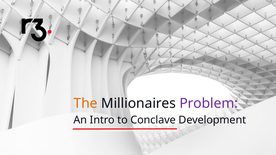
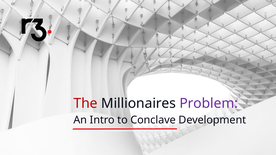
The colour: orange -> red (86, 104)
